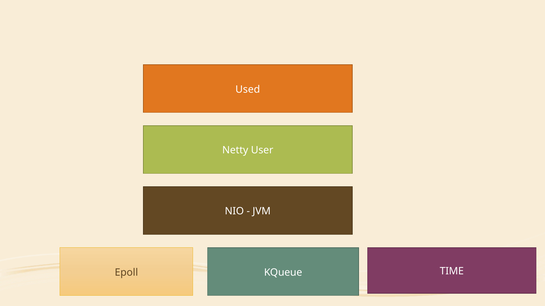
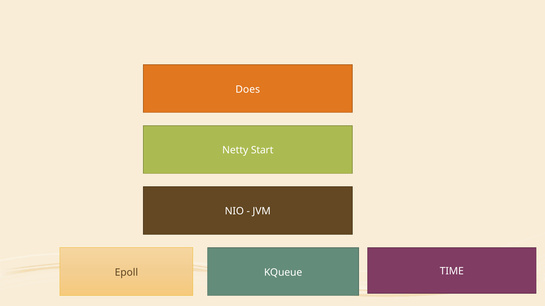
Used: Used -> Does (248, 89)
User: User -> Start (262, 151)
